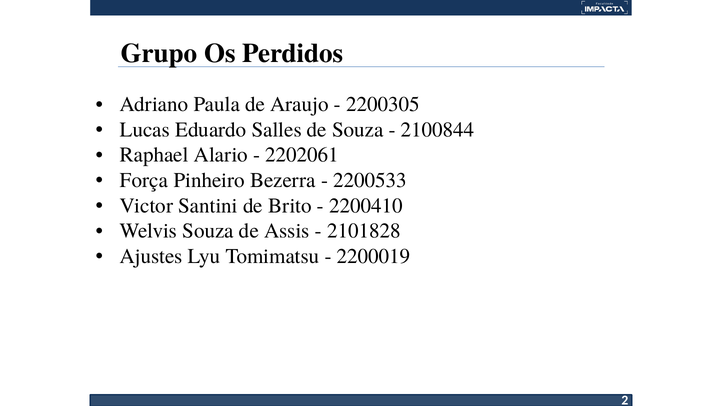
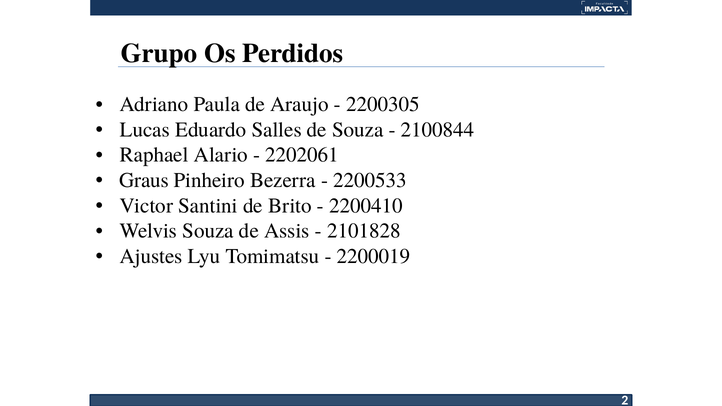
Força: Força -> Graus (144, 180)
